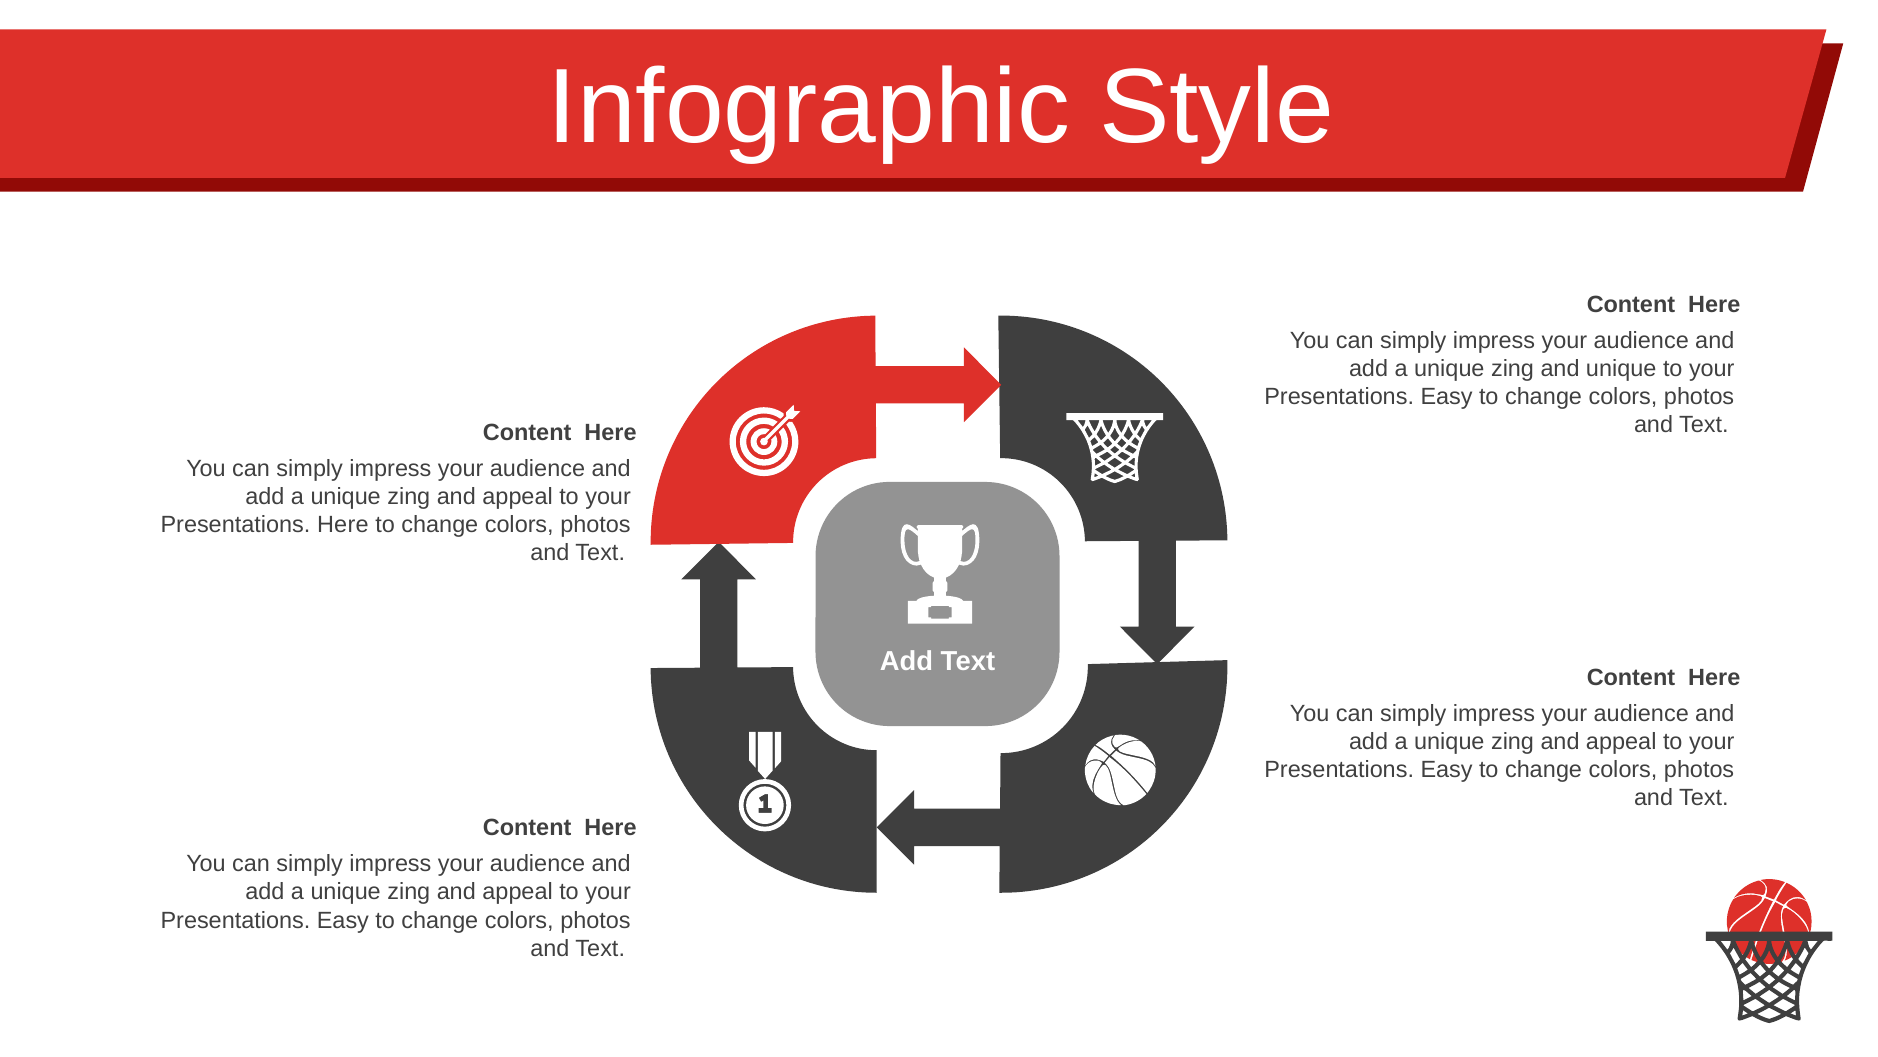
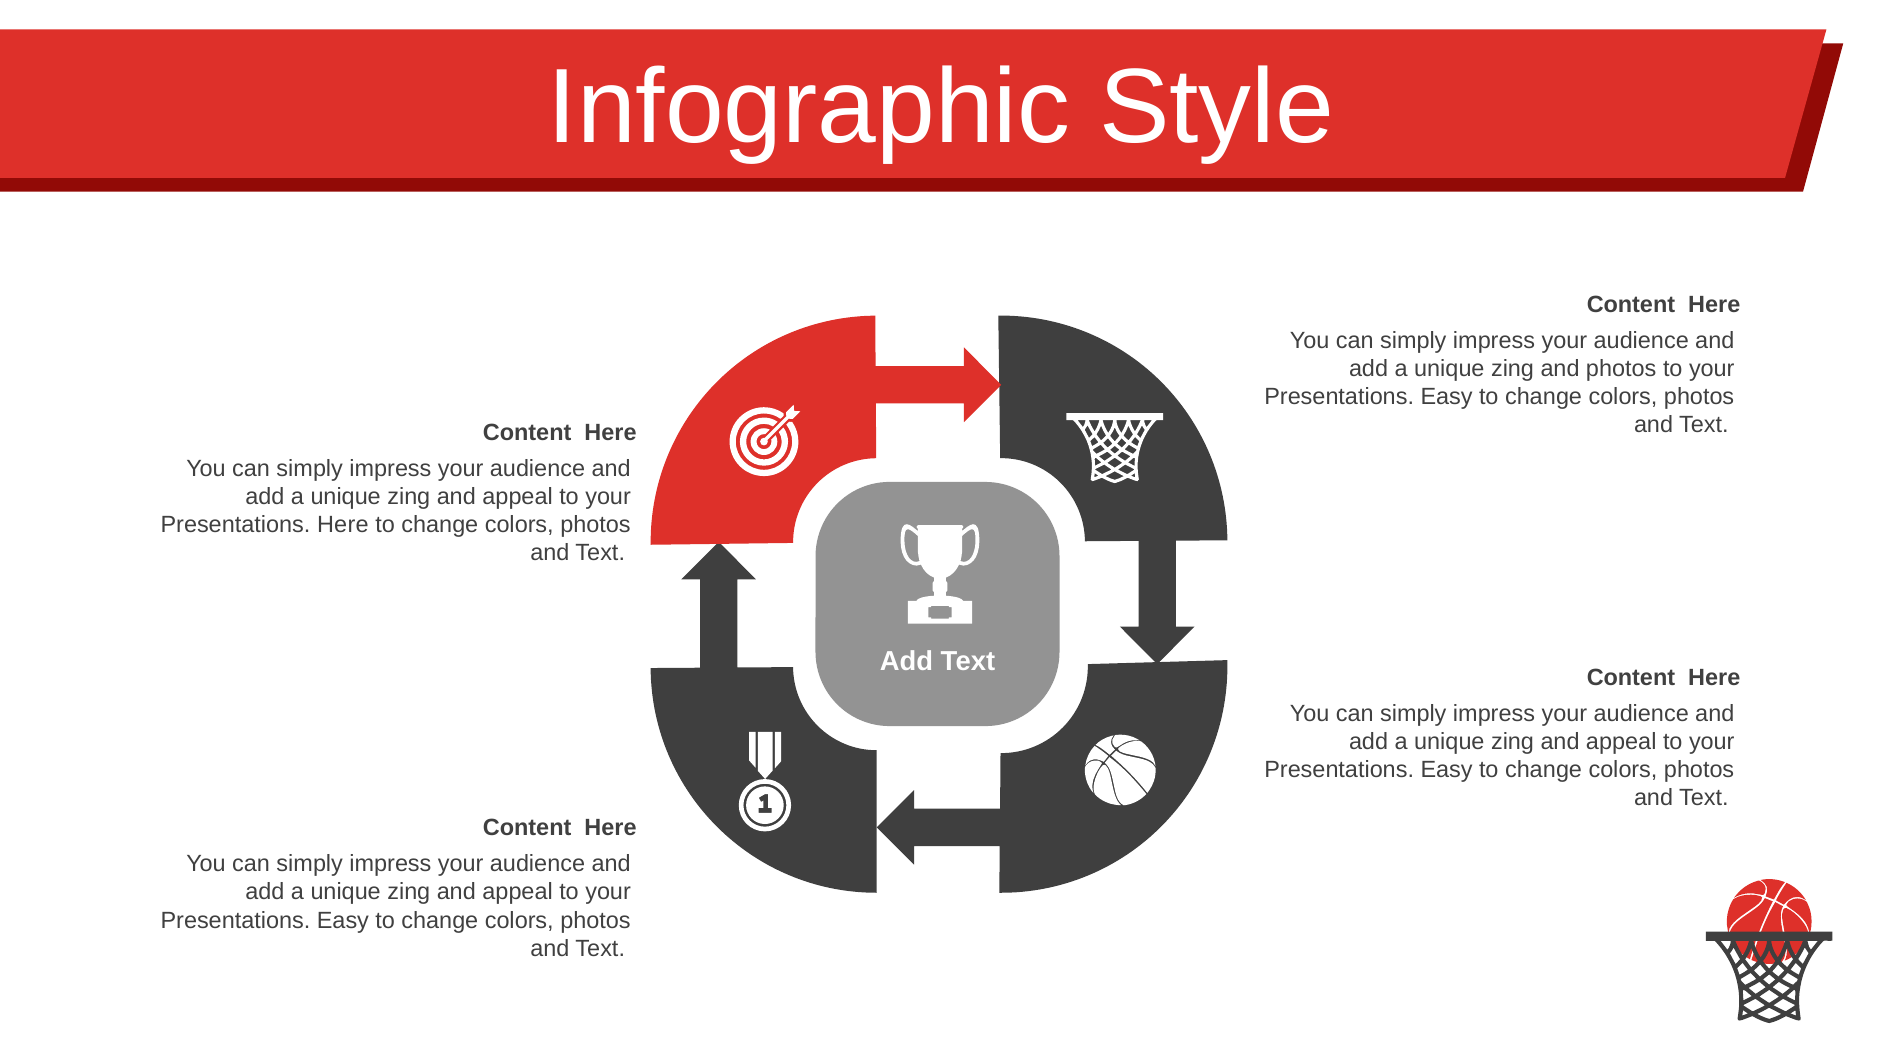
and unique: unique -> photos (1621, 369)
